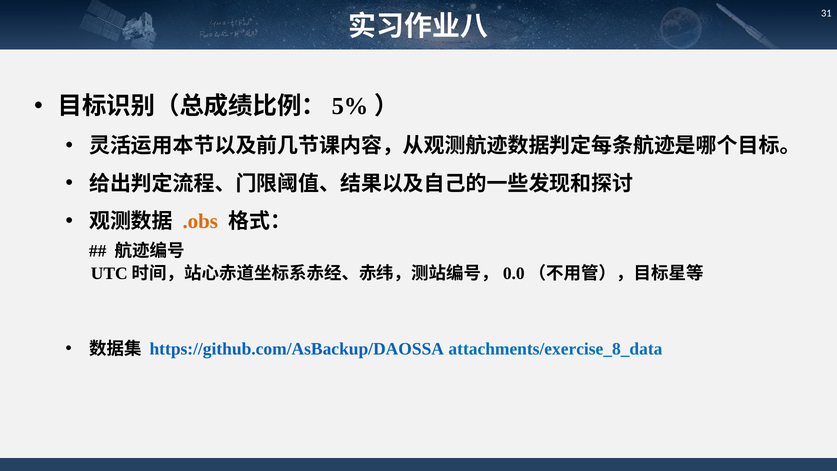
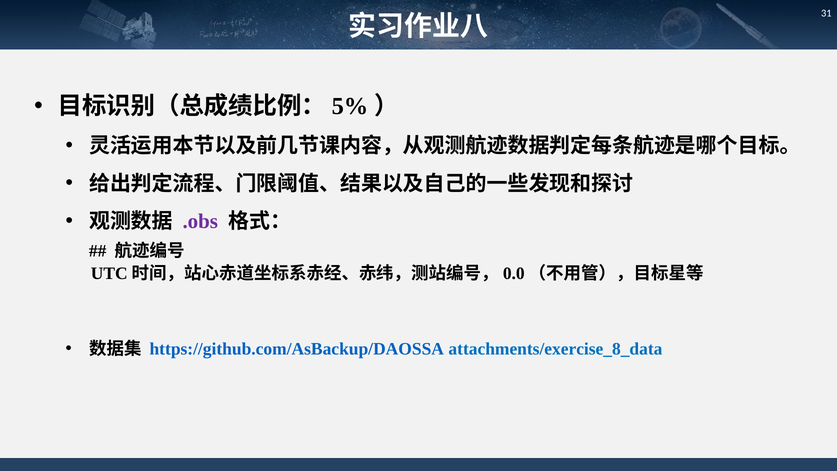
.obs colour: orange -> purple (200, 221)
